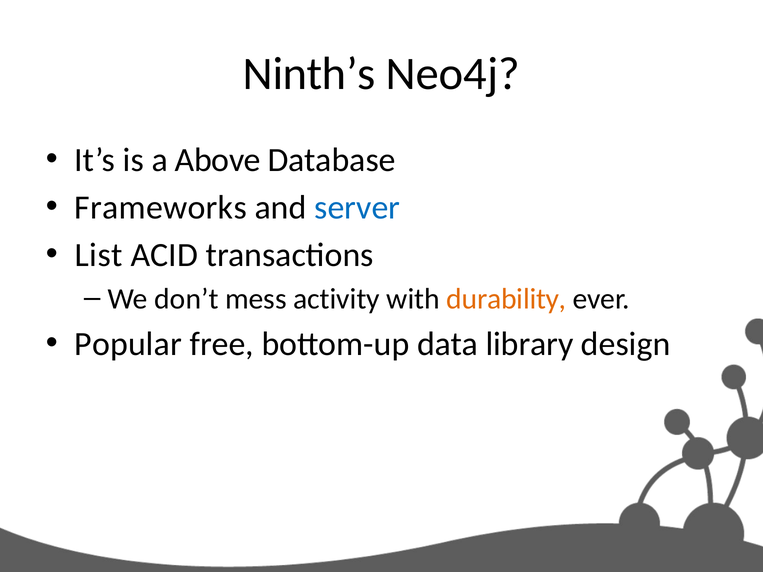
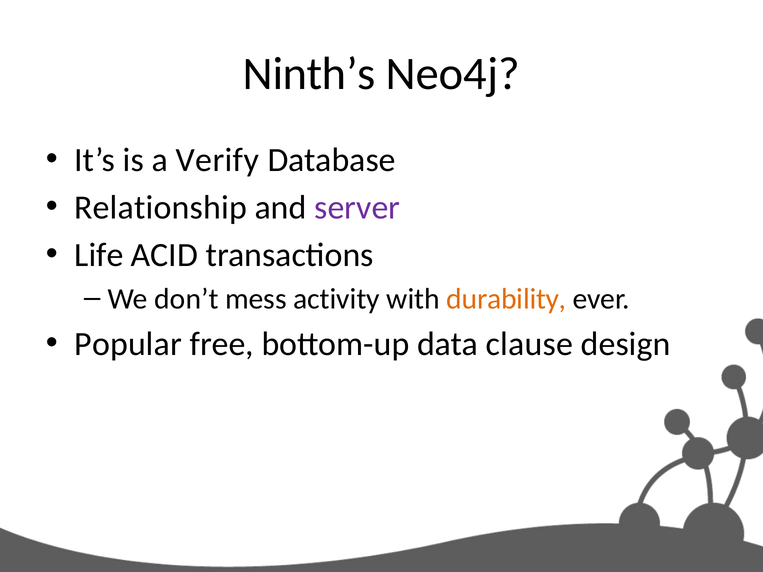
Above: Above -> Verify (217, 160)
Frameworks: Frameworks -> Relationship (161, 208)
server colour: blue -> purple (357, 208)
List: List -> Life (99, 255)
library: library -> clause (529, 344)
